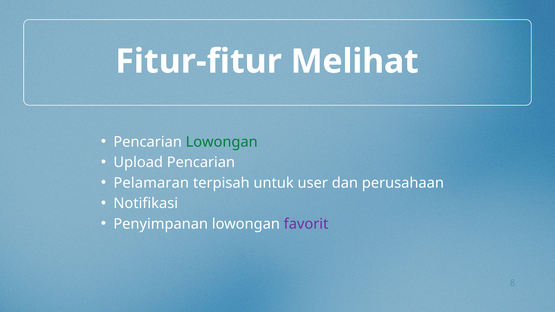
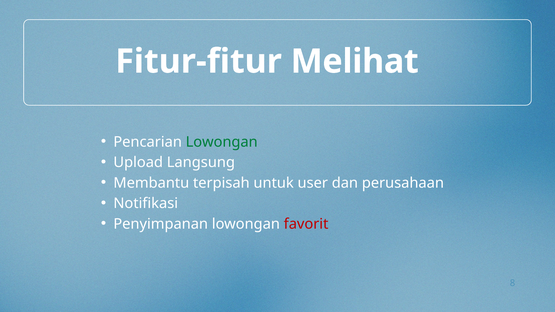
Upload Pencarian: Pencarian -> Langsung (201, 163)
Pelamaran: Pelamaran -> Membantu (151, 183)
favorit colour: purple -> red (306, 224)
